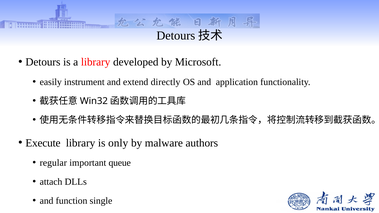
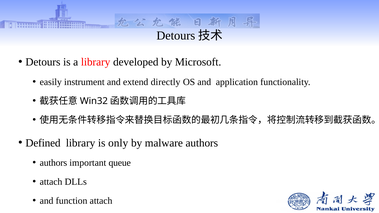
Execute: Execute -> Defined (43, 143)
regular: regular -> authors (53, 163)
function single: single -> attach (101, 201)
